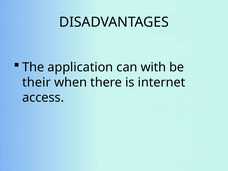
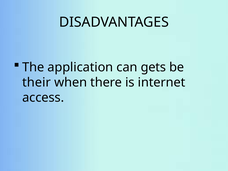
with: with -> gets (153, 67)
